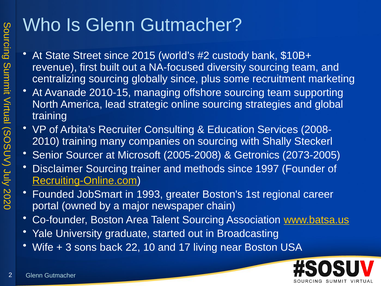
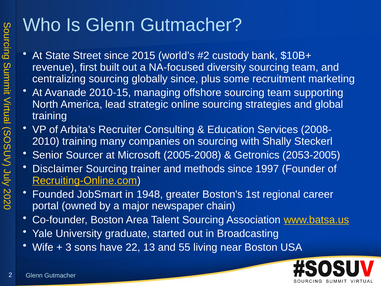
2073-2005: 2073-2005 -> 2053-2005 (311, 155)
1993: 1993 -> 1948 (150, 194)
back: back -> have (111, 247)
10: 10 -> 13 (149, 247)
17: 17 -> 55 (184, 247)
